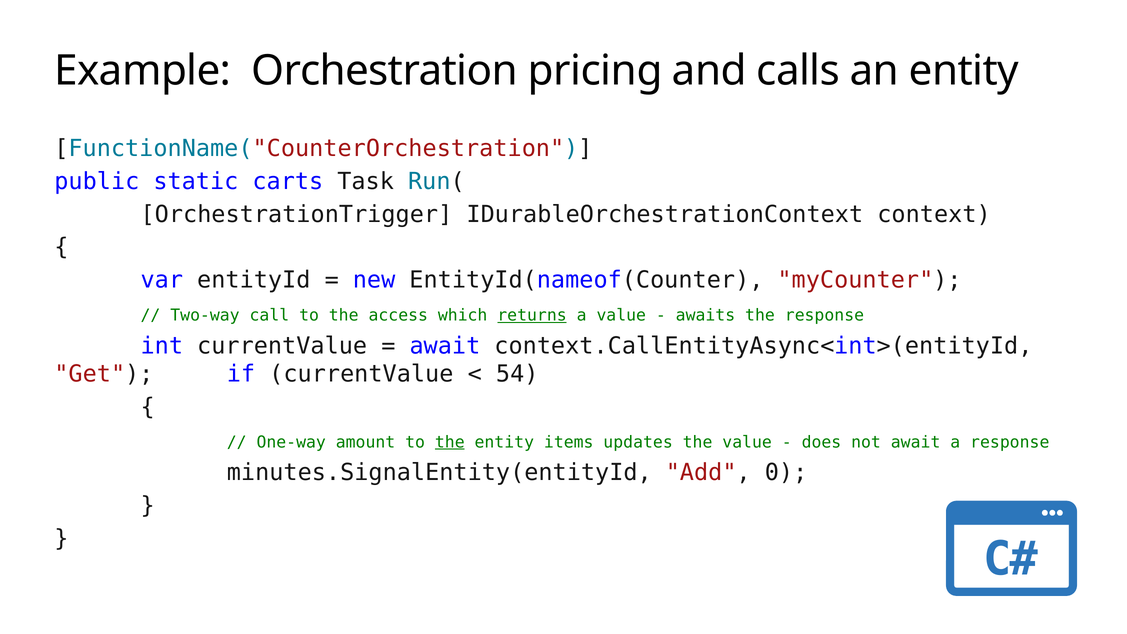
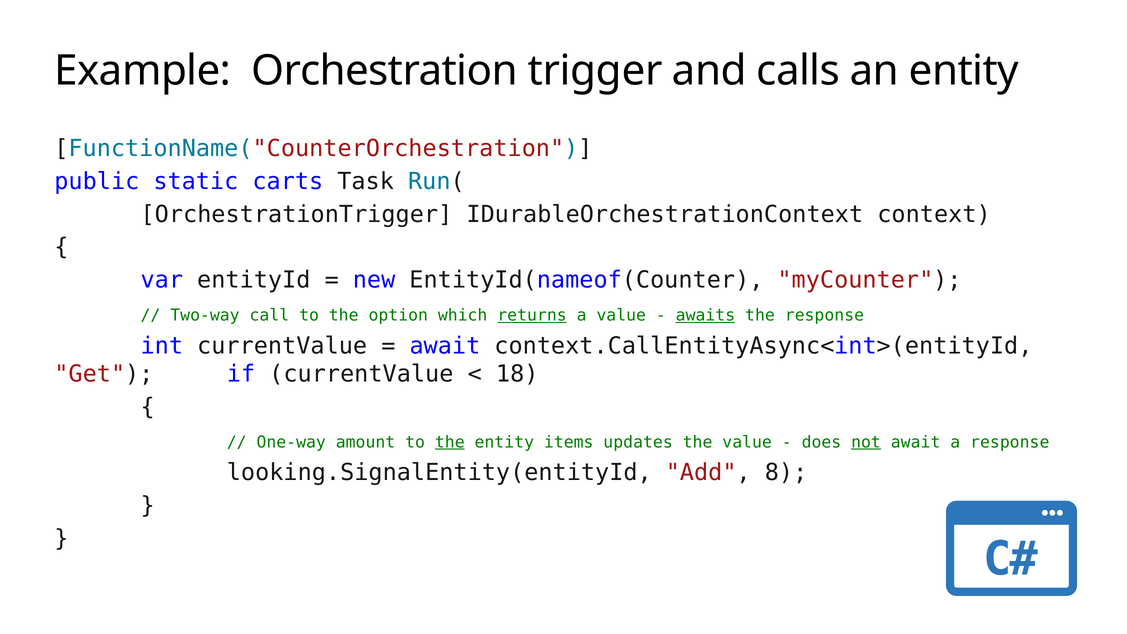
pricing: pricing -> trigger (595, 71)
access: access -> option (398, 315)
awaits underline: none -> present (705, 315)
54: 54 -> 18 (517, 374)
not underline: none -> present (866, 442)
minutes.SignalEntity(entityId: minutes.SignalEntity(entityId -> looking.SignalEntity(entityId (439, 473)
0: 0 -> 8 (786, 473)
